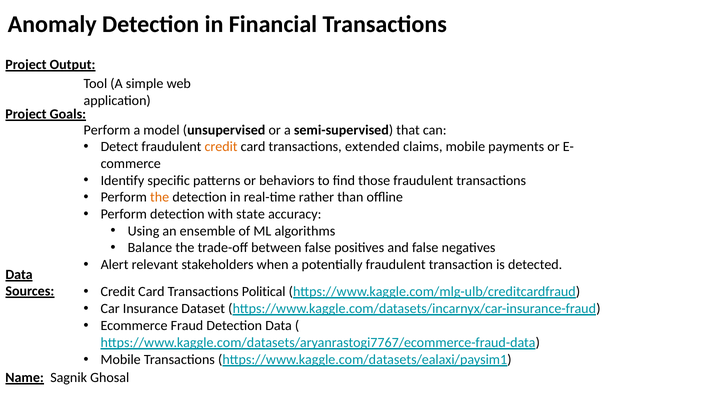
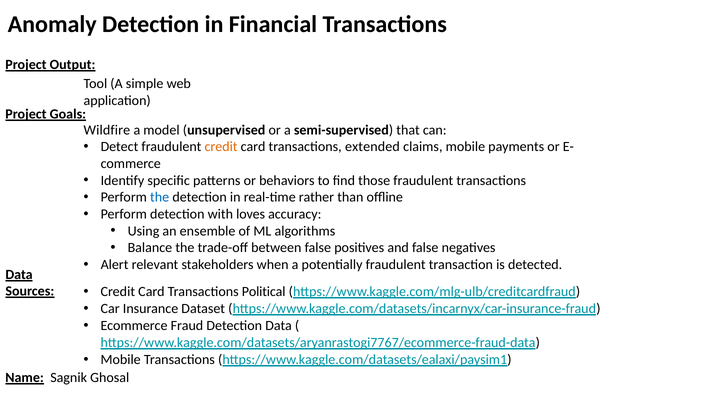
Perform: Perform -> Wildfire (107, 130)
the colour: orange -> blue (160, 197)
state: state -> loves (251, 214)
